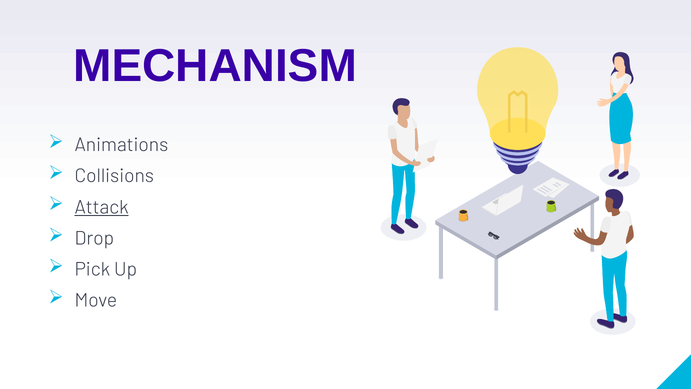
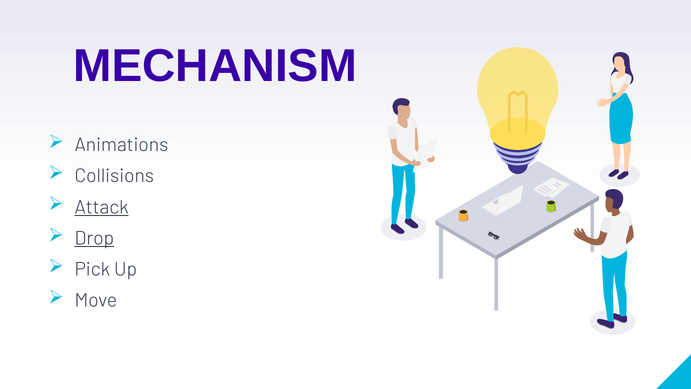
Drop underline: none -> present (94, 238)
